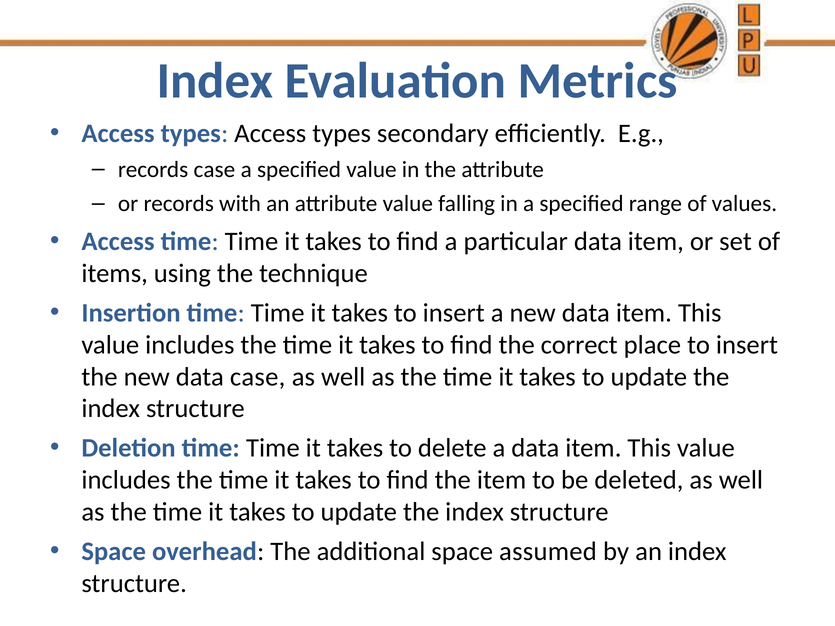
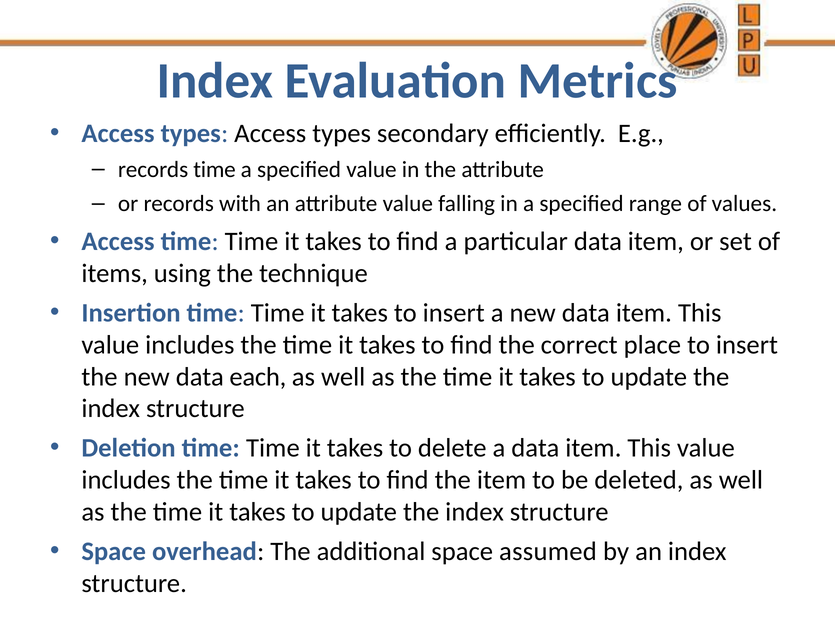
records case: case -> time (215, 170)
data case: case -> each (258, 377)
